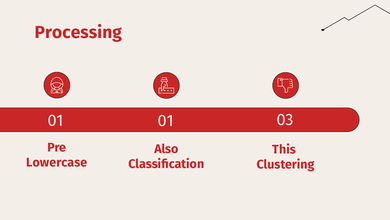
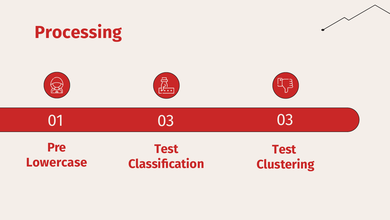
01 01: 01 -> 03 (166, 120)
Also: Also -> Test (166, 149)
This: This -> Test (284, 149)
